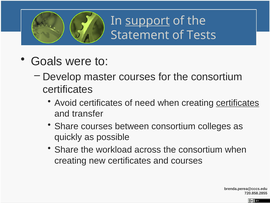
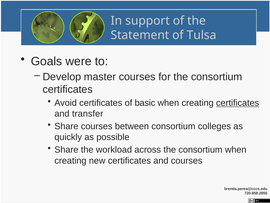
support underline: present -> none (148, 21)
Tests: Tests -> Tulsa (202, 35)
need: need -> basic (145, 103)
